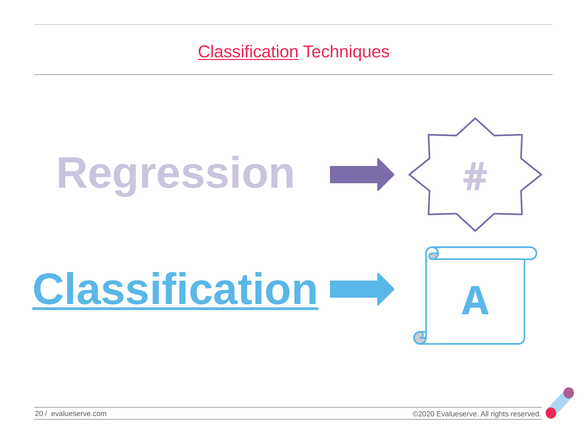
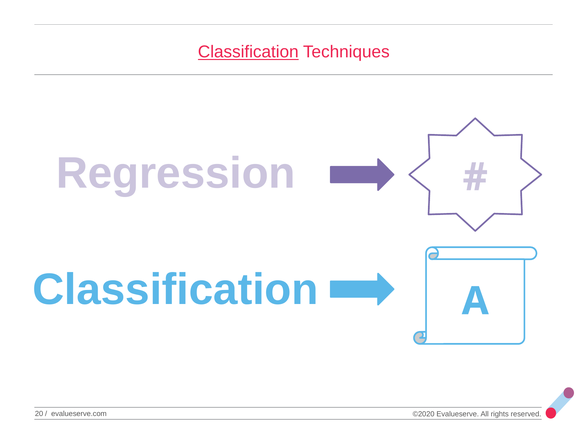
Classification underline: present -> none (175, 289)
